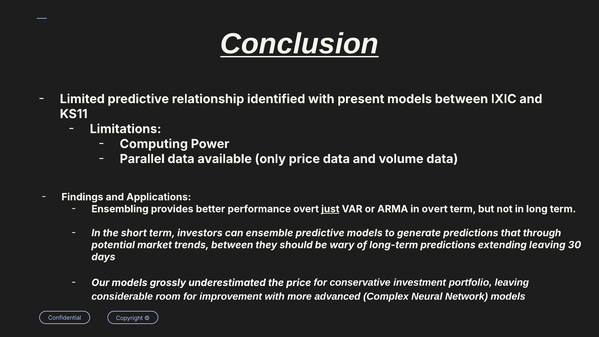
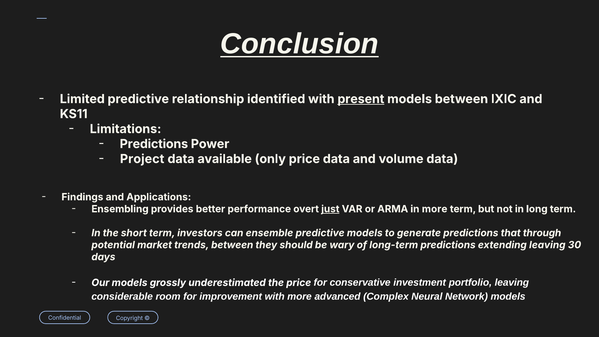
present underline: none -> present (361, 99)
Computing: Computing -> Predictions (154, 144)
Parallel: Parallel -> Project (142, 159)
in overt: overt -> more (435, 209)
